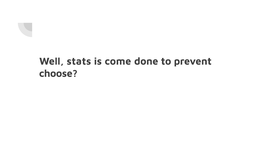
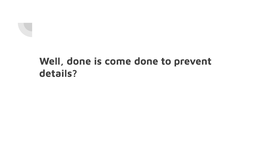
Well stats: stats -> done (79, 61)
choose: choose -> details (58, 73)
